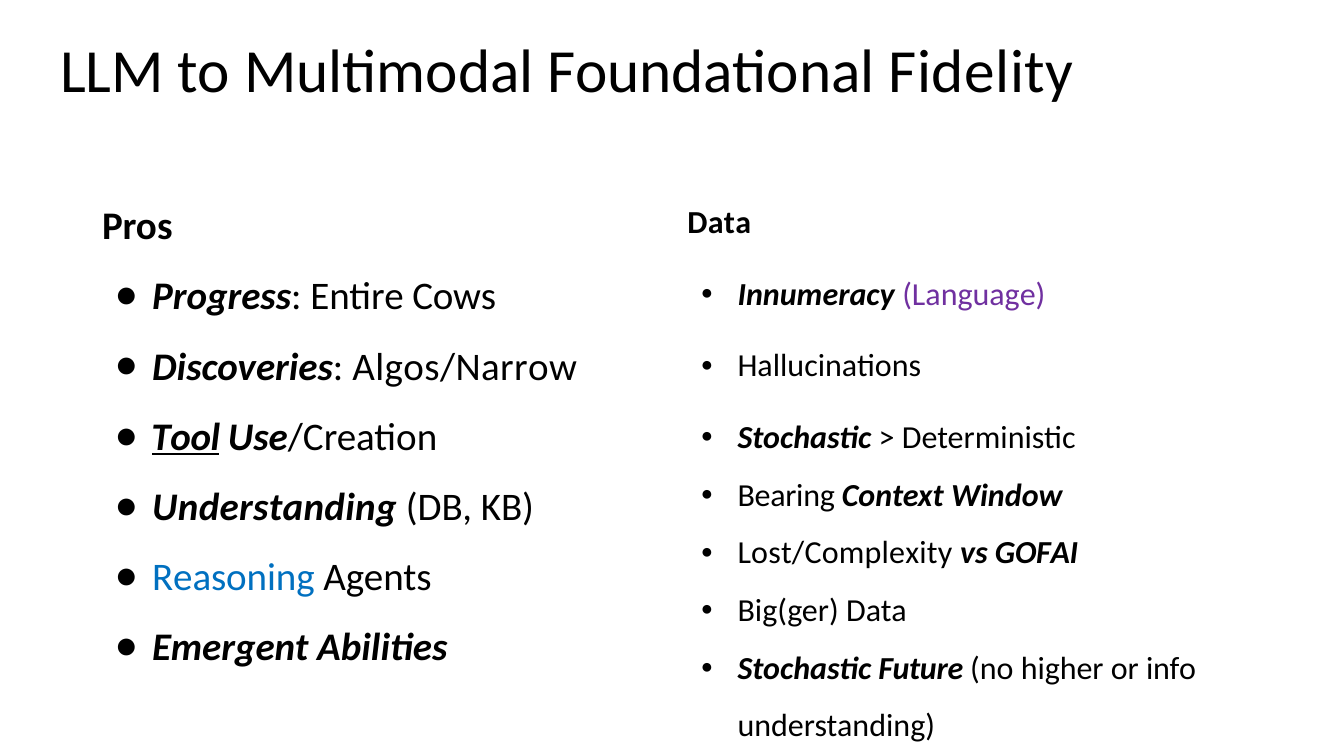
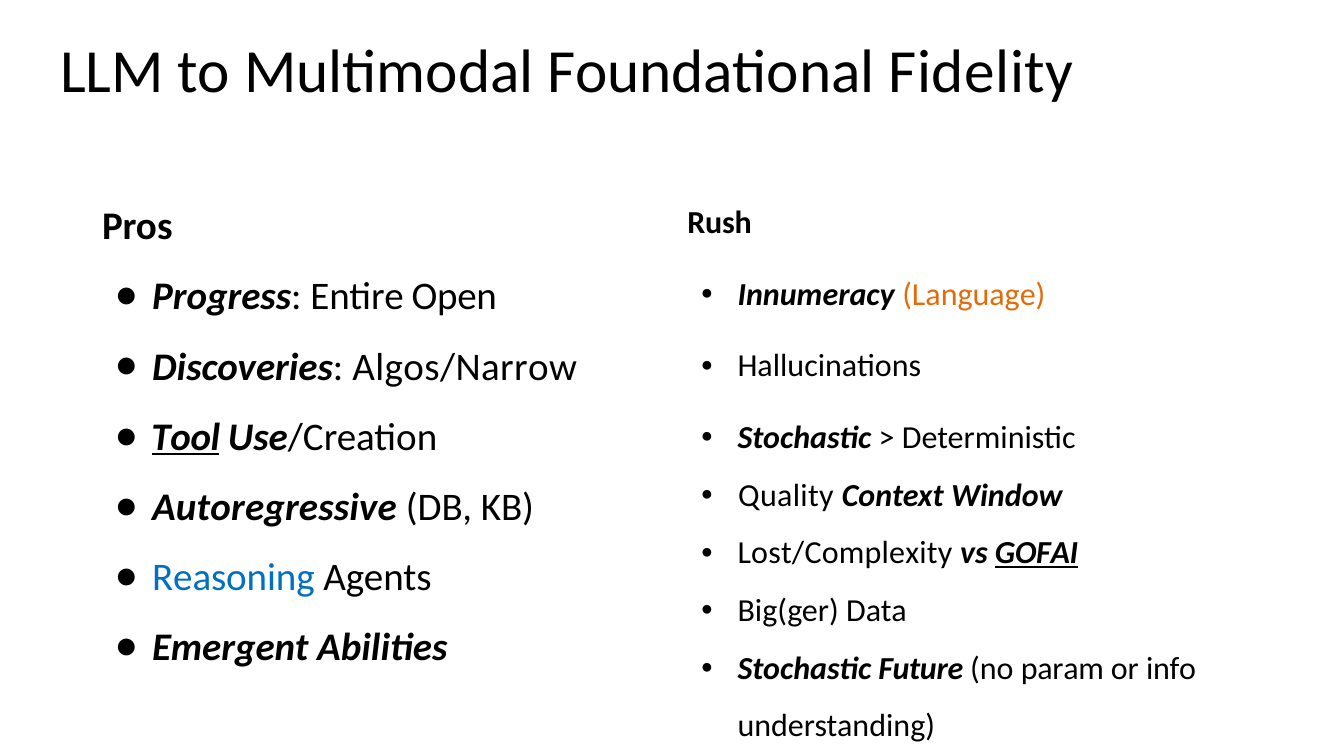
Data: Data -> Rush (720, 222)
Cows: Cows -> Open (454, 297)
Language colour: purple -> orange (974, 295)
Bearing: Bearing -> Quality (786, 495)
Understanding: Understanding -> Autoregressive (274, 507)
GOFAI underline: none -> present (1037, 553)
higher: higher -> param (1062, 668)
